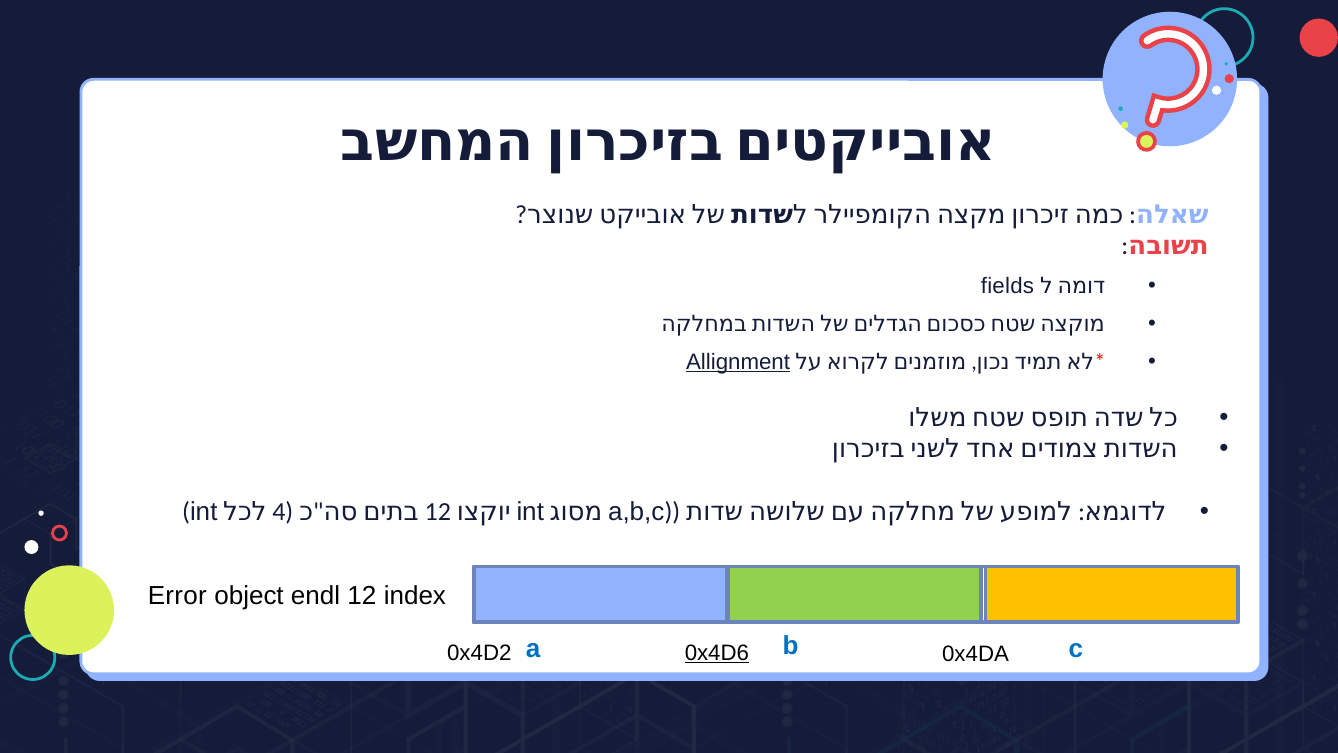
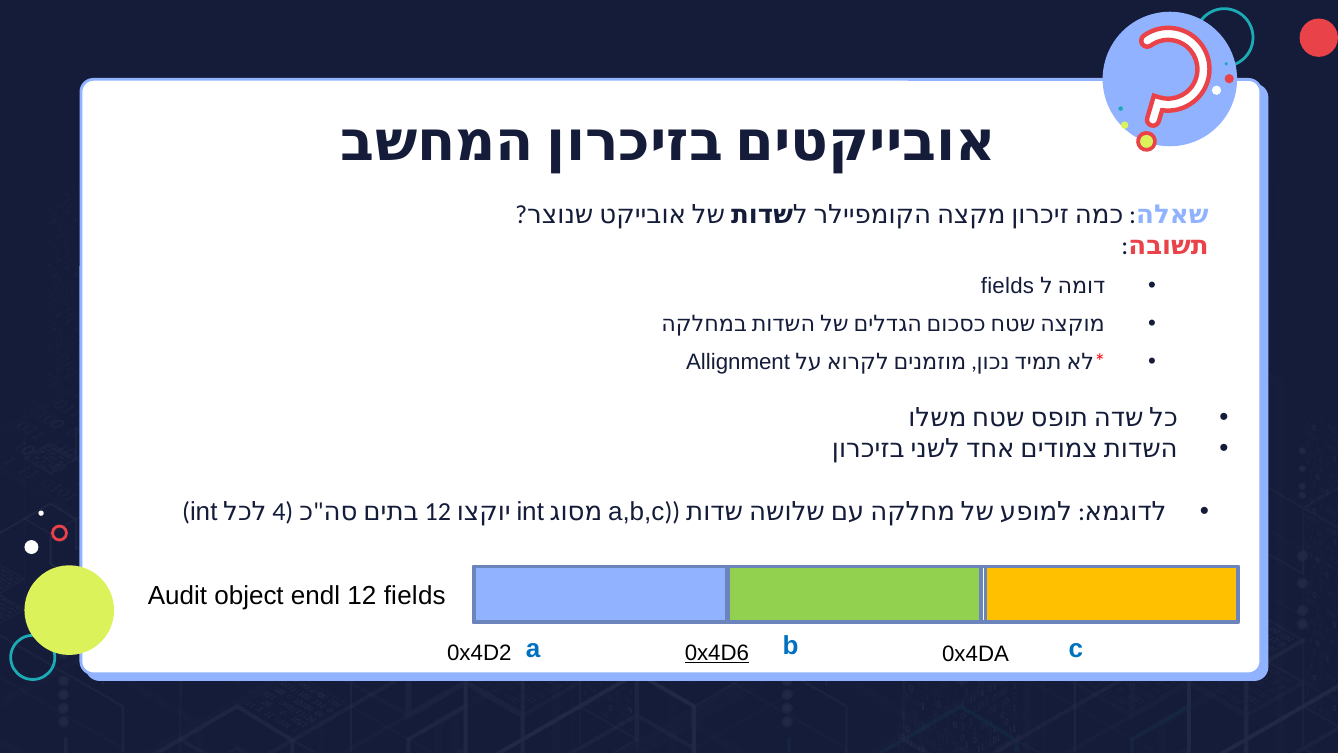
Allignment underline: present -> none (738, 362)
Error: Error -> Audit (177, 596)
12 index: index -> fields (415, 596)
